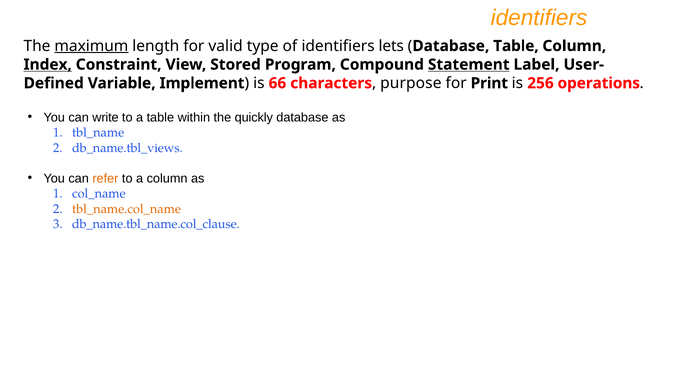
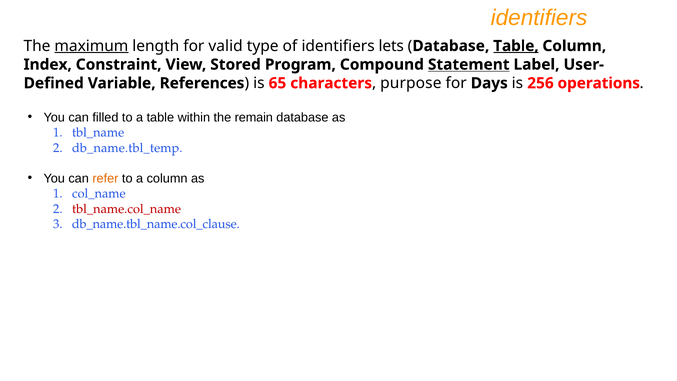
Table underline: none -> present (516, 46)
Index underline: present -> none (48, 65)
Implement: Implement -> References (202, 83)
66: 66 -> 65 (277, 83)
Print: Print -> Days (489, 83)
write: write -> filled (105, 117)
quickly: quickly -> remain (254, 117)
db_name.tbl_views: db_name.tbl_views -> db_name.tbl_temp (127, 148)
tbl_name.col_name colour: orange -> red (127, 209)
